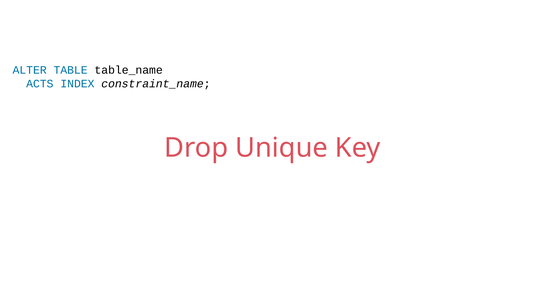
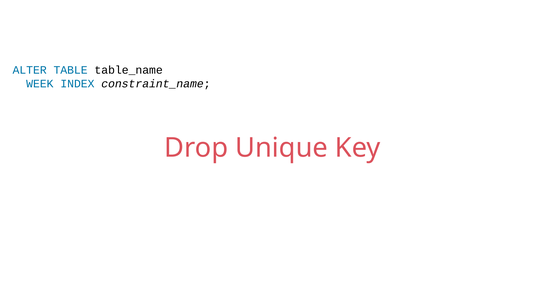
ACTS: ACTS -> WEEK (40, 84)
